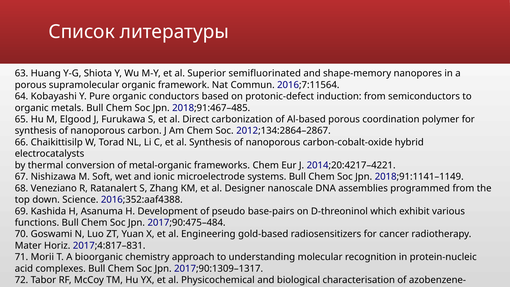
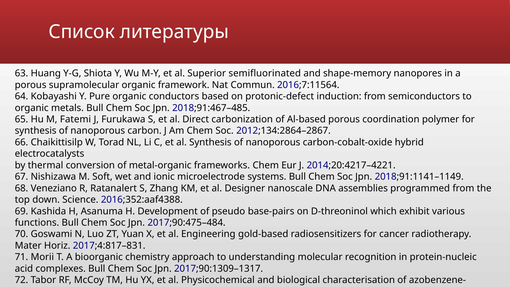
Elgood: Elgood -> Fatemi (76, 119)
